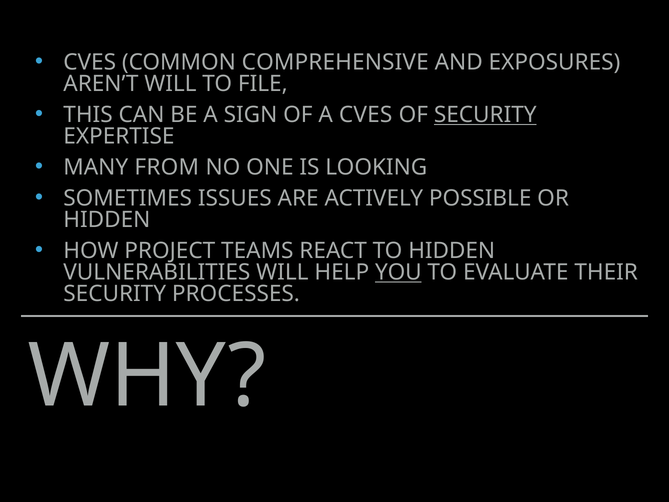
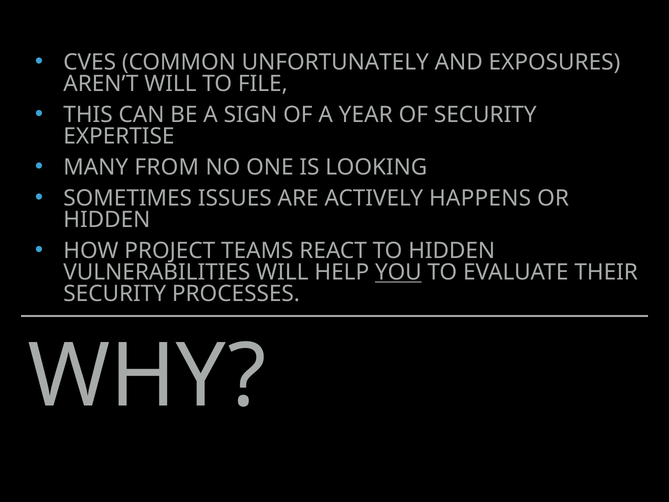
COMPREHENSIVE: COMPREHENSIVE -> UNFORTUNATELY (335, 62)
A CVES: CVES -> YEAR (366, 115)
SECURITY underline: present -> none (485, 115)
POSSIBLE: POSSIBLE -> HAPPENS (480, 198)
